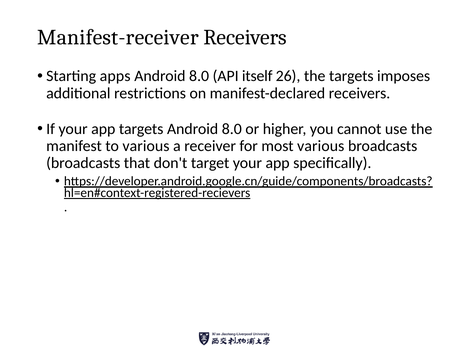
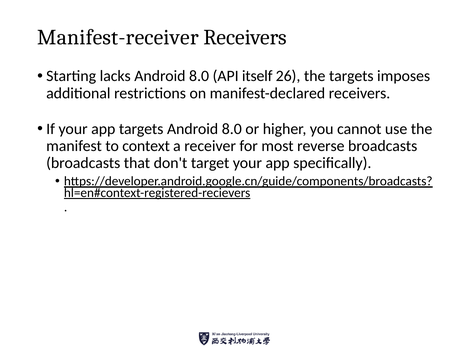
apps: apps -> lacks (115, 76)
to various: various -> context (146, 146)
most various: various -> reverse (321, 146)
